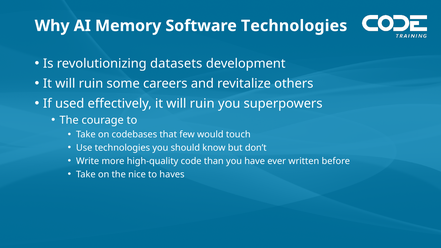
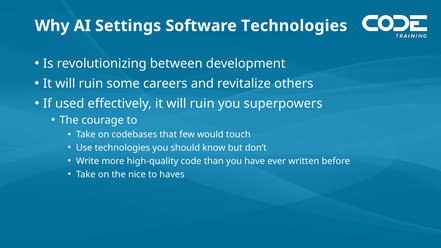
Memory: Memory -> Settings (128, 26)
datasets: datasets -> between (176, 64)
